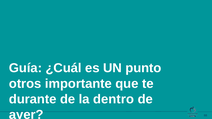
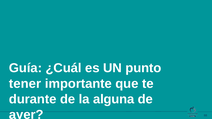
otros: otros -> tener (25, 84)
dentro: dentro -> alguna (114, 99)
